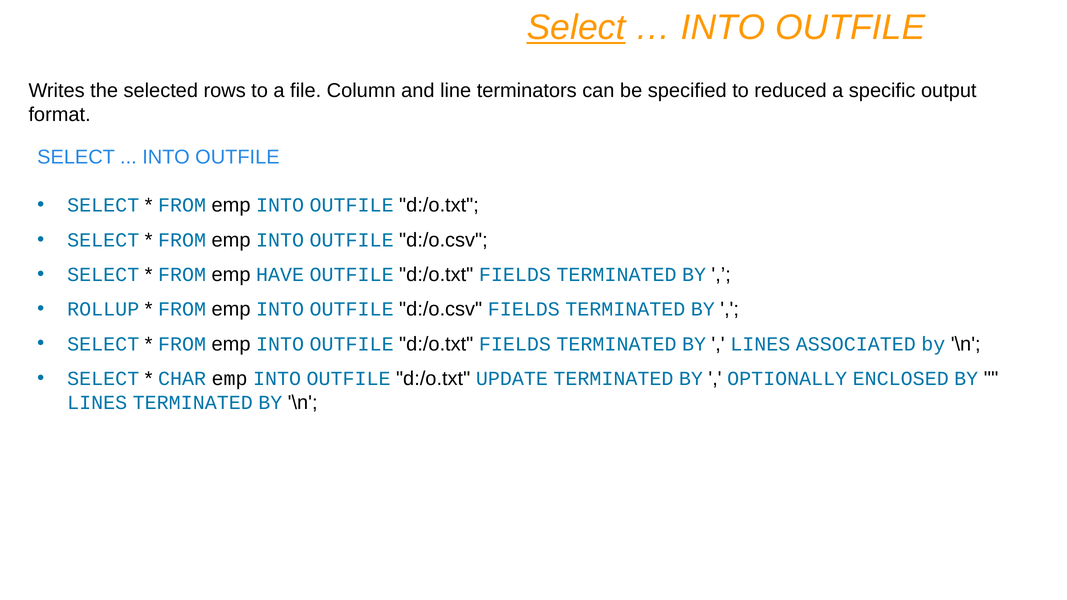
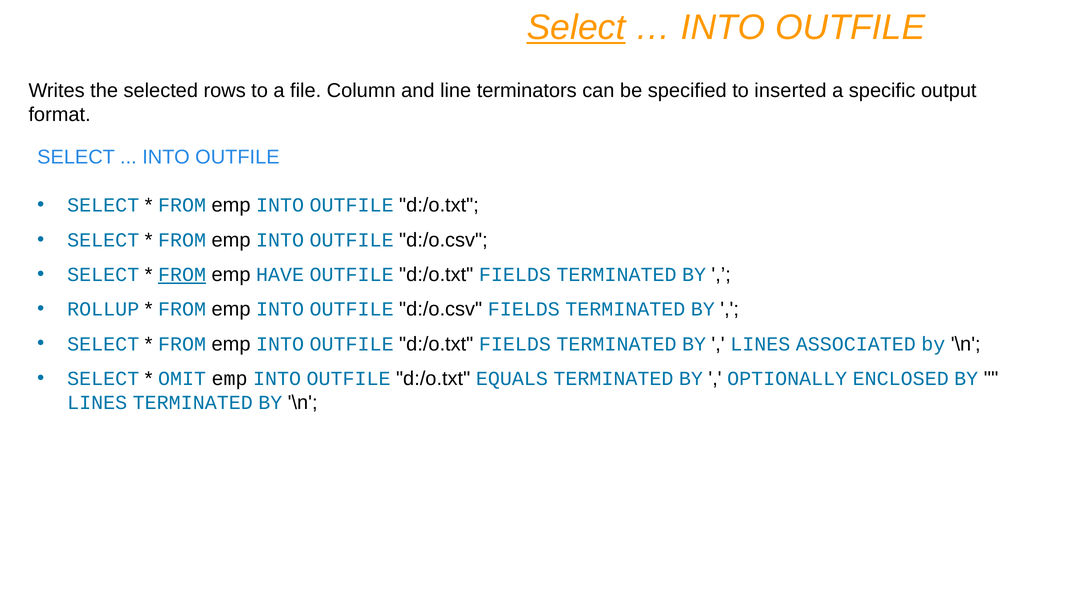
reduced: reduced -> inserted (790, 91)
FROM underline: none -> present (182, 275)
CHAR: CHAR -> OMIT (182, 379)
UPDATE: UPDATE -> EQUALS (512, 379)
